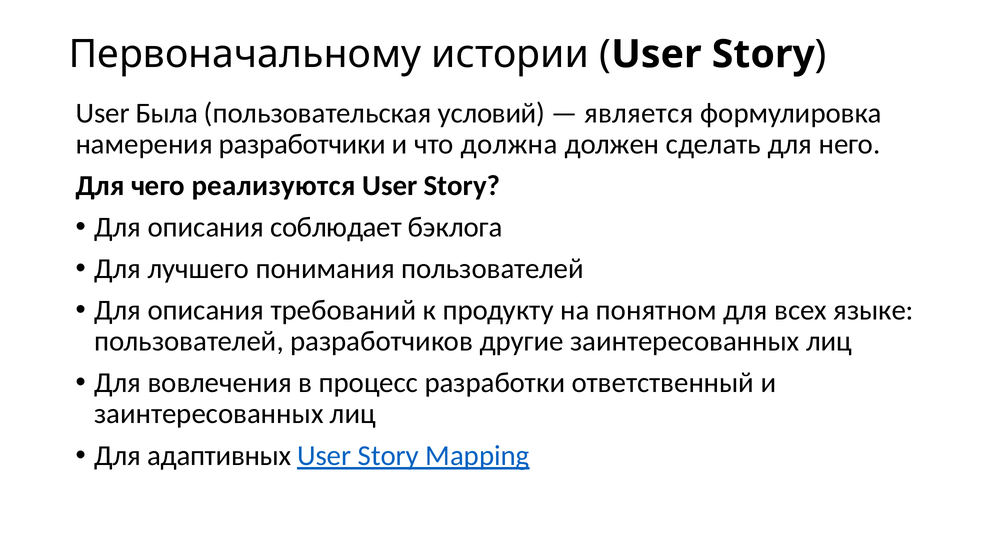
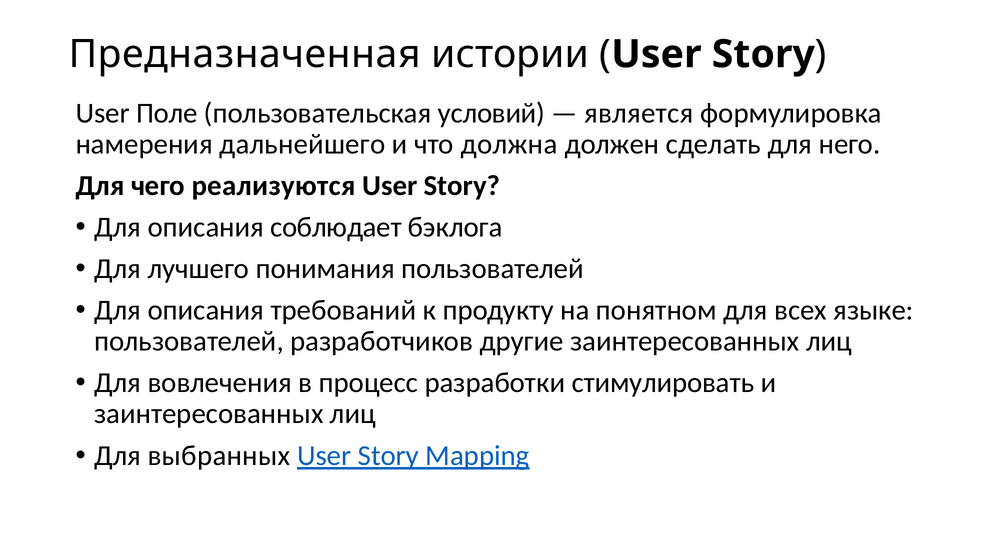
Первоначальному: Первоначальному -> Предназначенная (245, 54)
Была: Была -> Поле (167, 113)
разработчики: разработчики -> дальнейшего (302, 144)
ответственный: ответственный -> стимулировать (663, 383)
адаптивных: адаптивных -> выбранных (219, 456)
